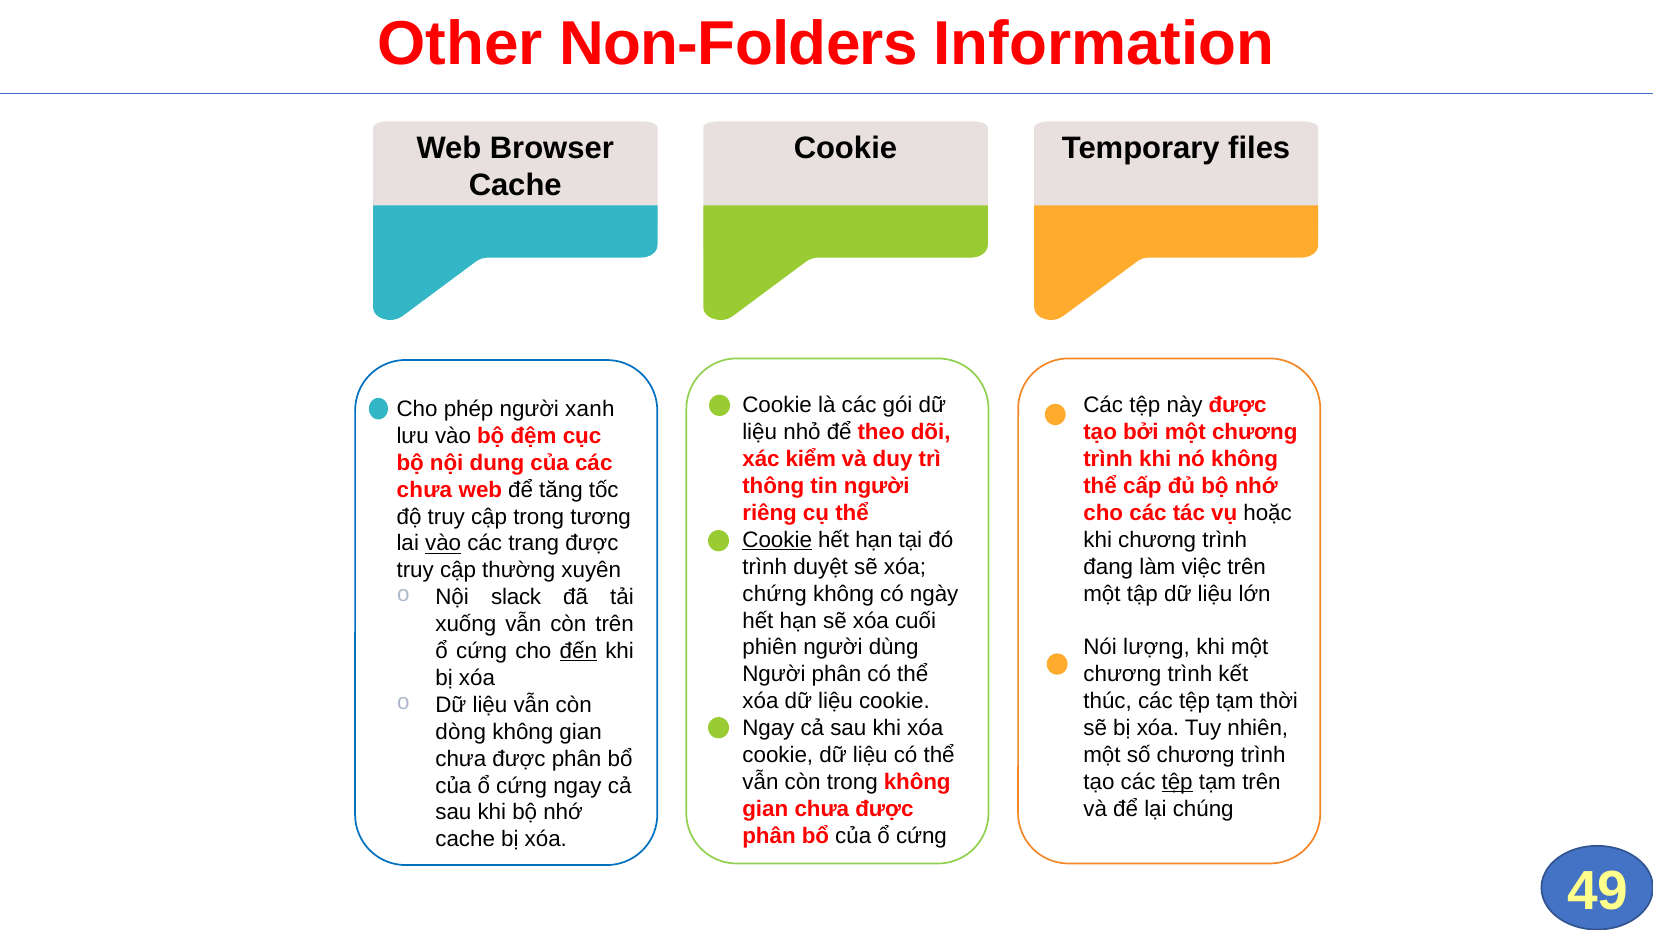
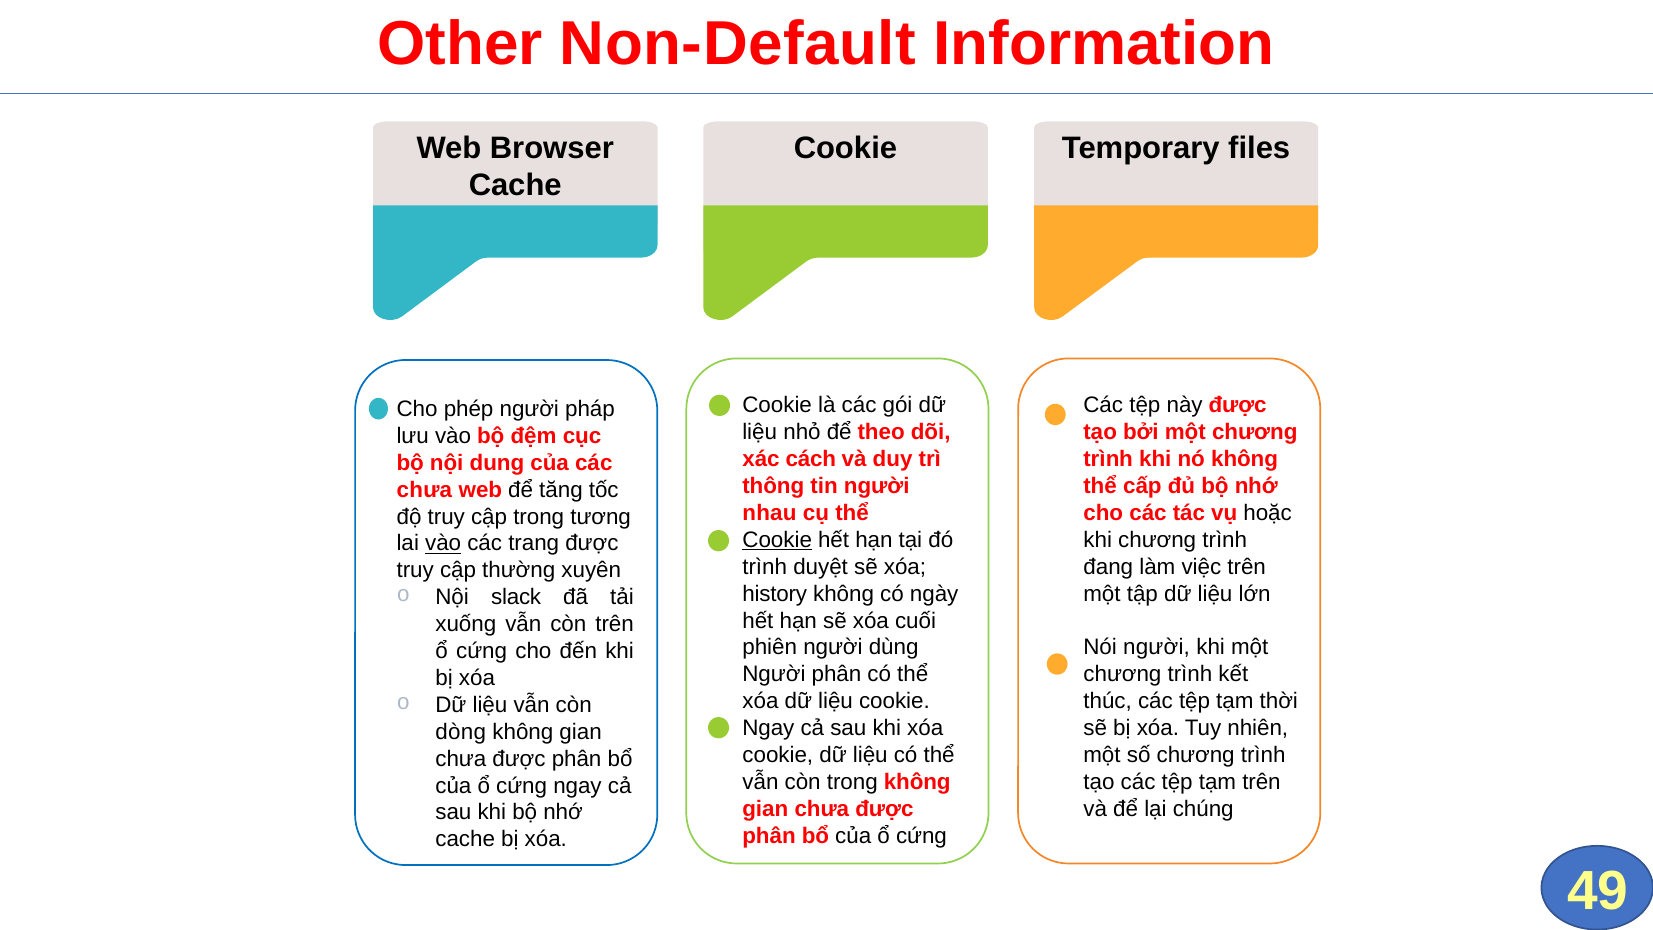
Non-Folders: Non-Folders -> Non-Default (738, 44)
xanh: xanh -> pháp (590, 409)
kiểm: kiểm -> cách (811, 459)
riêng: riêng -> nhau (770, 513)
chứng: chứng -> history (775, 594)
Nói lượng: lượng -> người (1157, 647)
đến underline: present -> none (578, 651)
tệp underline: present -> none (1177, 782)
